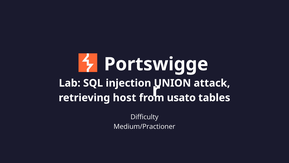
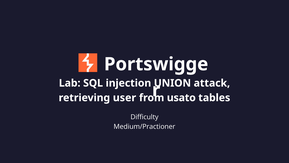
host: host -> user (125, 97)
